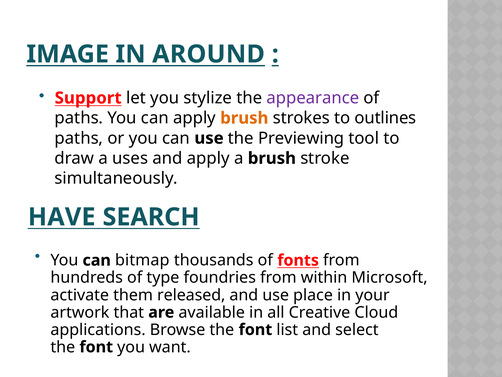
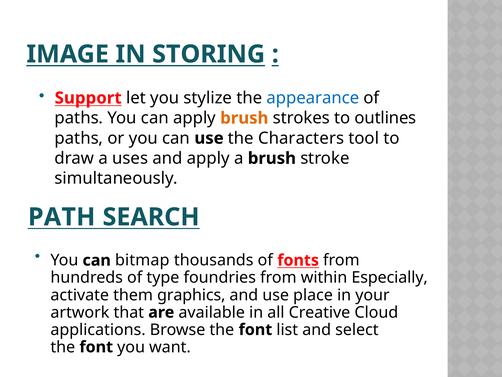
AROUND: AROUND -> STORING (209, 54)
appearance colour: purple -> blue (313, 98)
Previewing: Previewing -> Characters (301, 138)
HAVE: HAVE -> PATH (62, 217)
Microsoft: Microsoft -> Especially (390, 277)
released: released -> graphics (191, 295)
